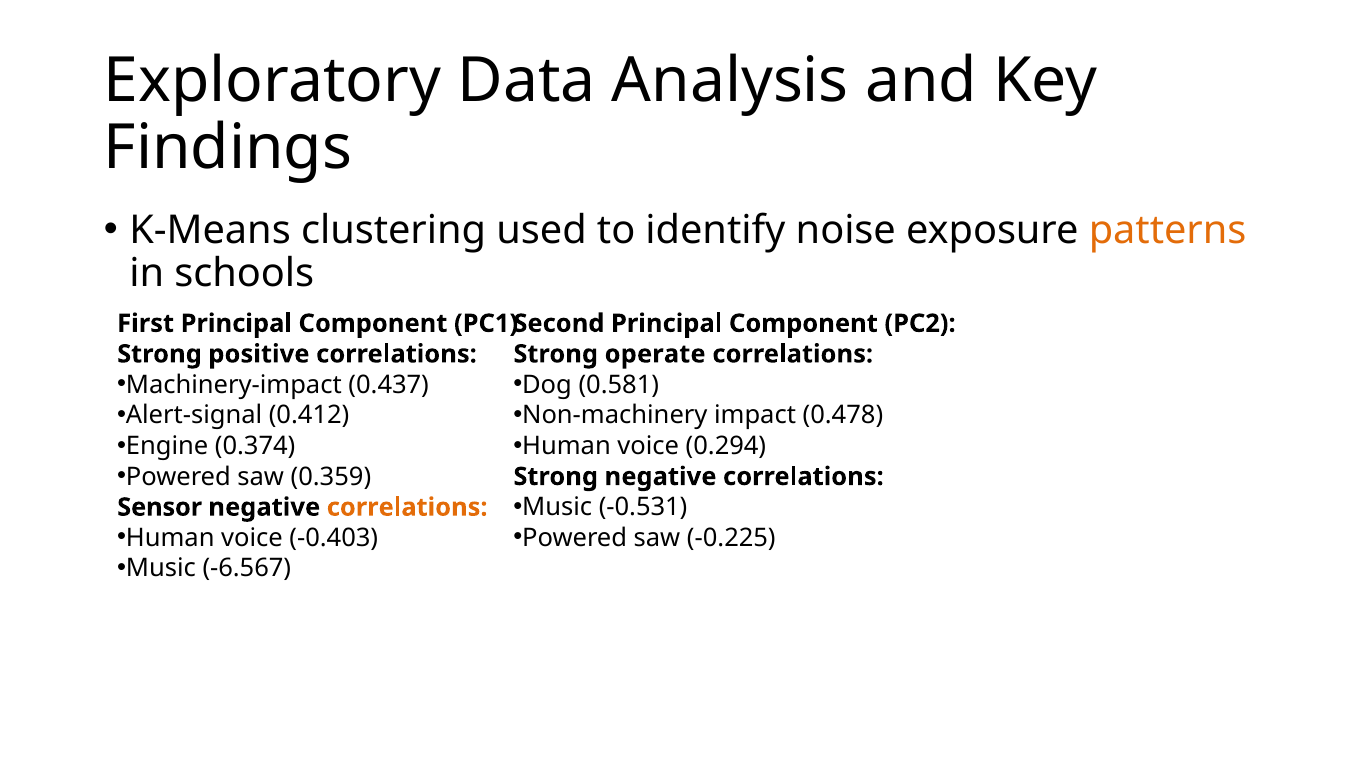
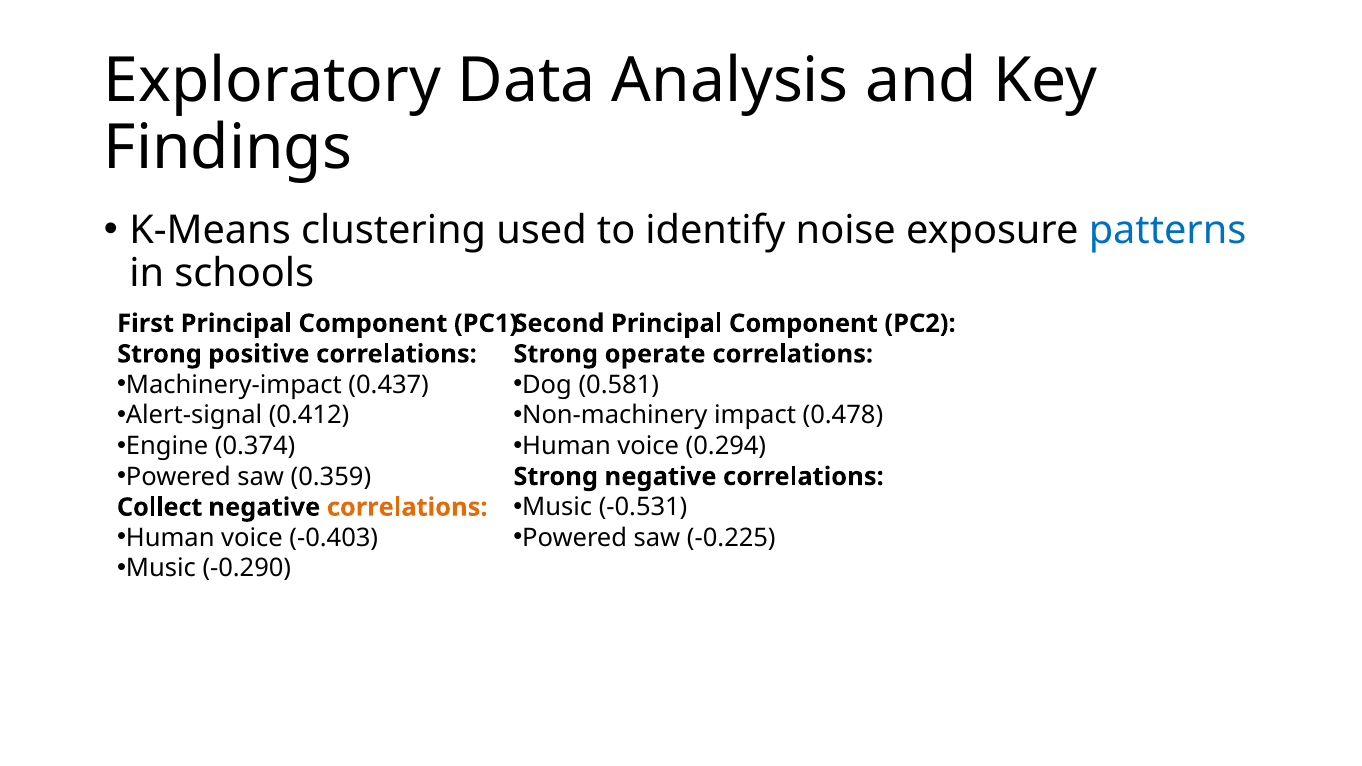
patterns colour: orange -> blue (1168, 230)
Sensor: Sensor -> Collect (160, 507)
-6.567: -6.567 -> -0.290 (247, 569)
